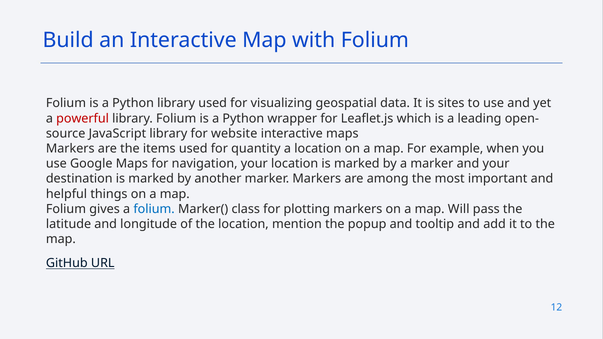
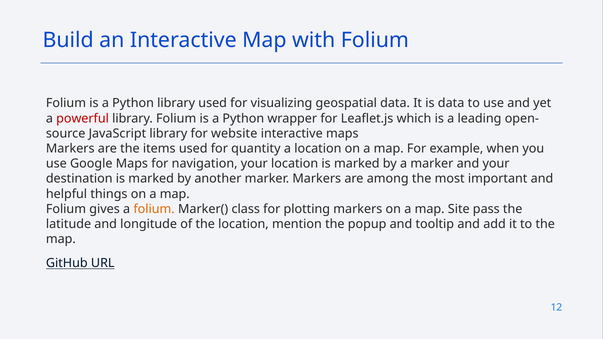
is sites: sites -> data (451, 103)
folium colour: blue -> orange (154, 209)
Will: Will -> Site (459, 209)
